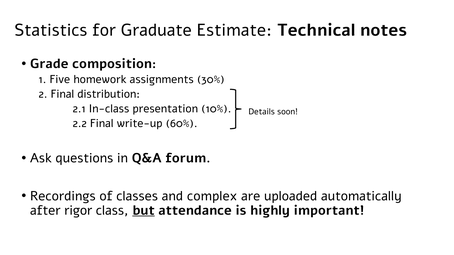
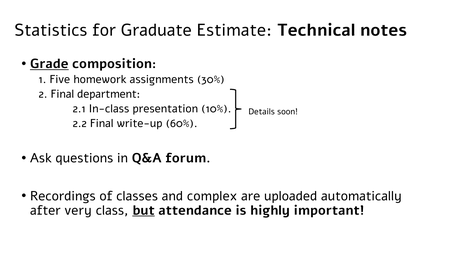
Grade underline: none -> present (49, 64)
distribution: distribution -> department (109, 94)
rigor: rigor -> very (78, 211)
